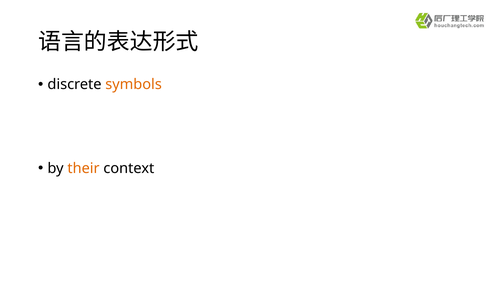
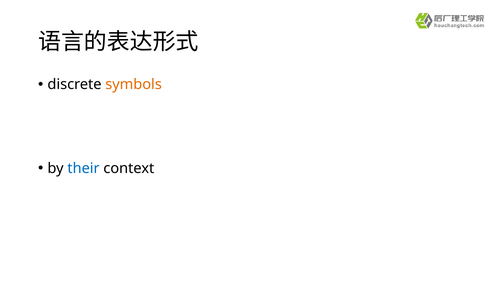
their colour: orange -> blue (83, 168)
